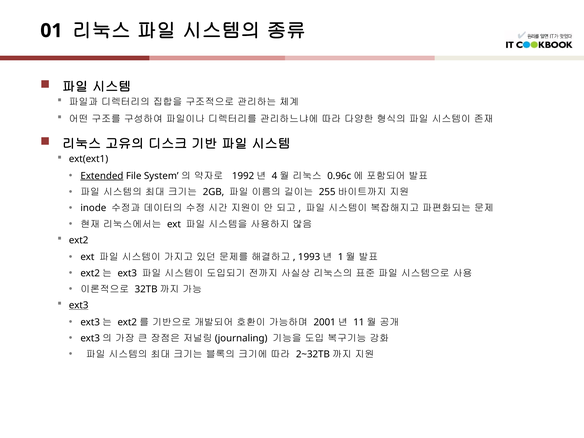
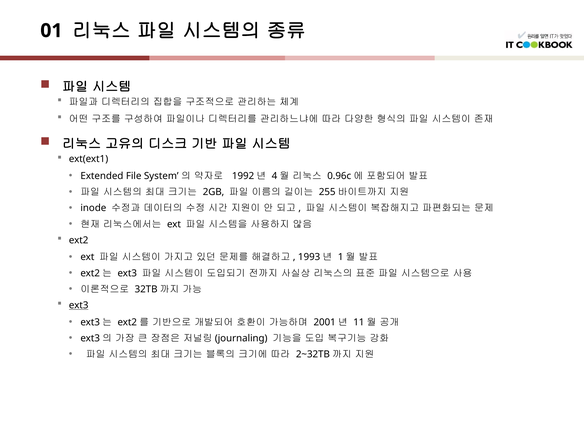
Extended underline: present -> none (102, 176)
